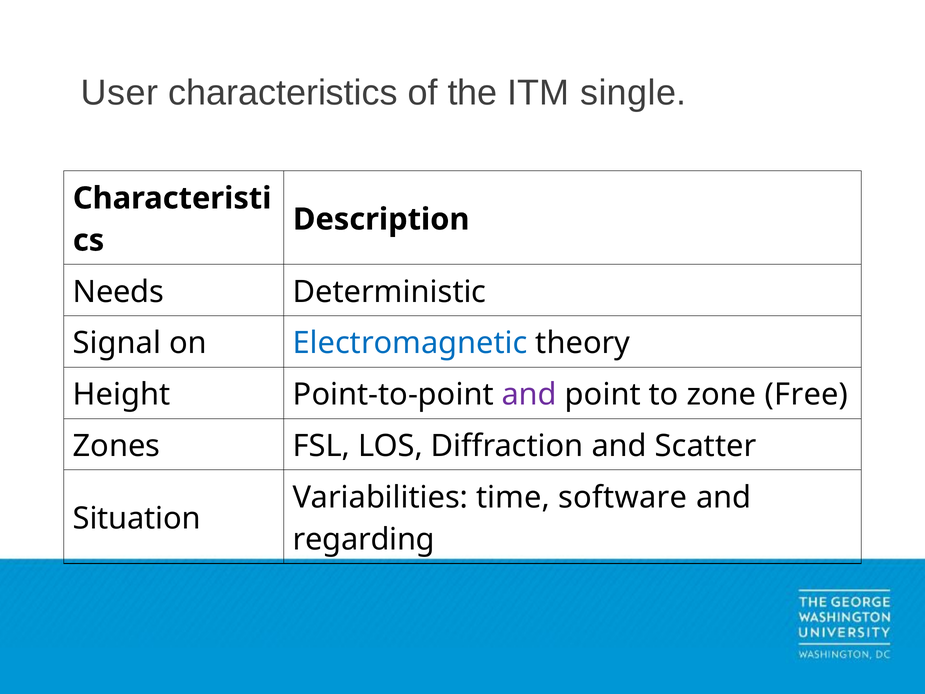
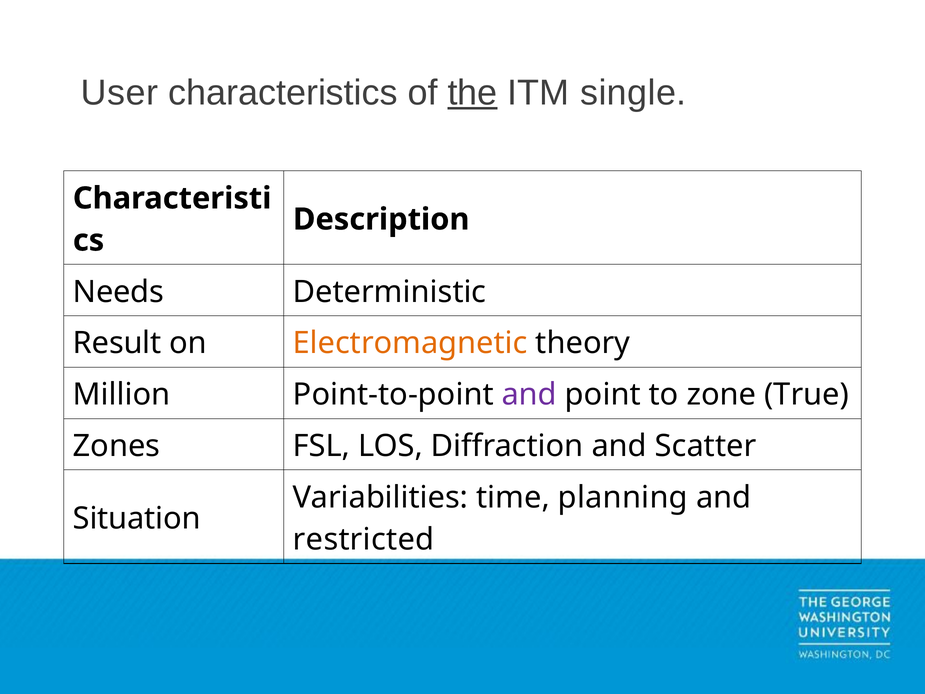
the underline: none -> present (472, 93)
Signal: Signal -> Result (117, 343)
Electromagnetic colour: blue -> orange (410, 343)
Height: Height -> Million (122, 394)
Free: Free -> True (807, 394)
software: software -> planning (623, 497)
regarding: regarding -> restricted (364, 539)
